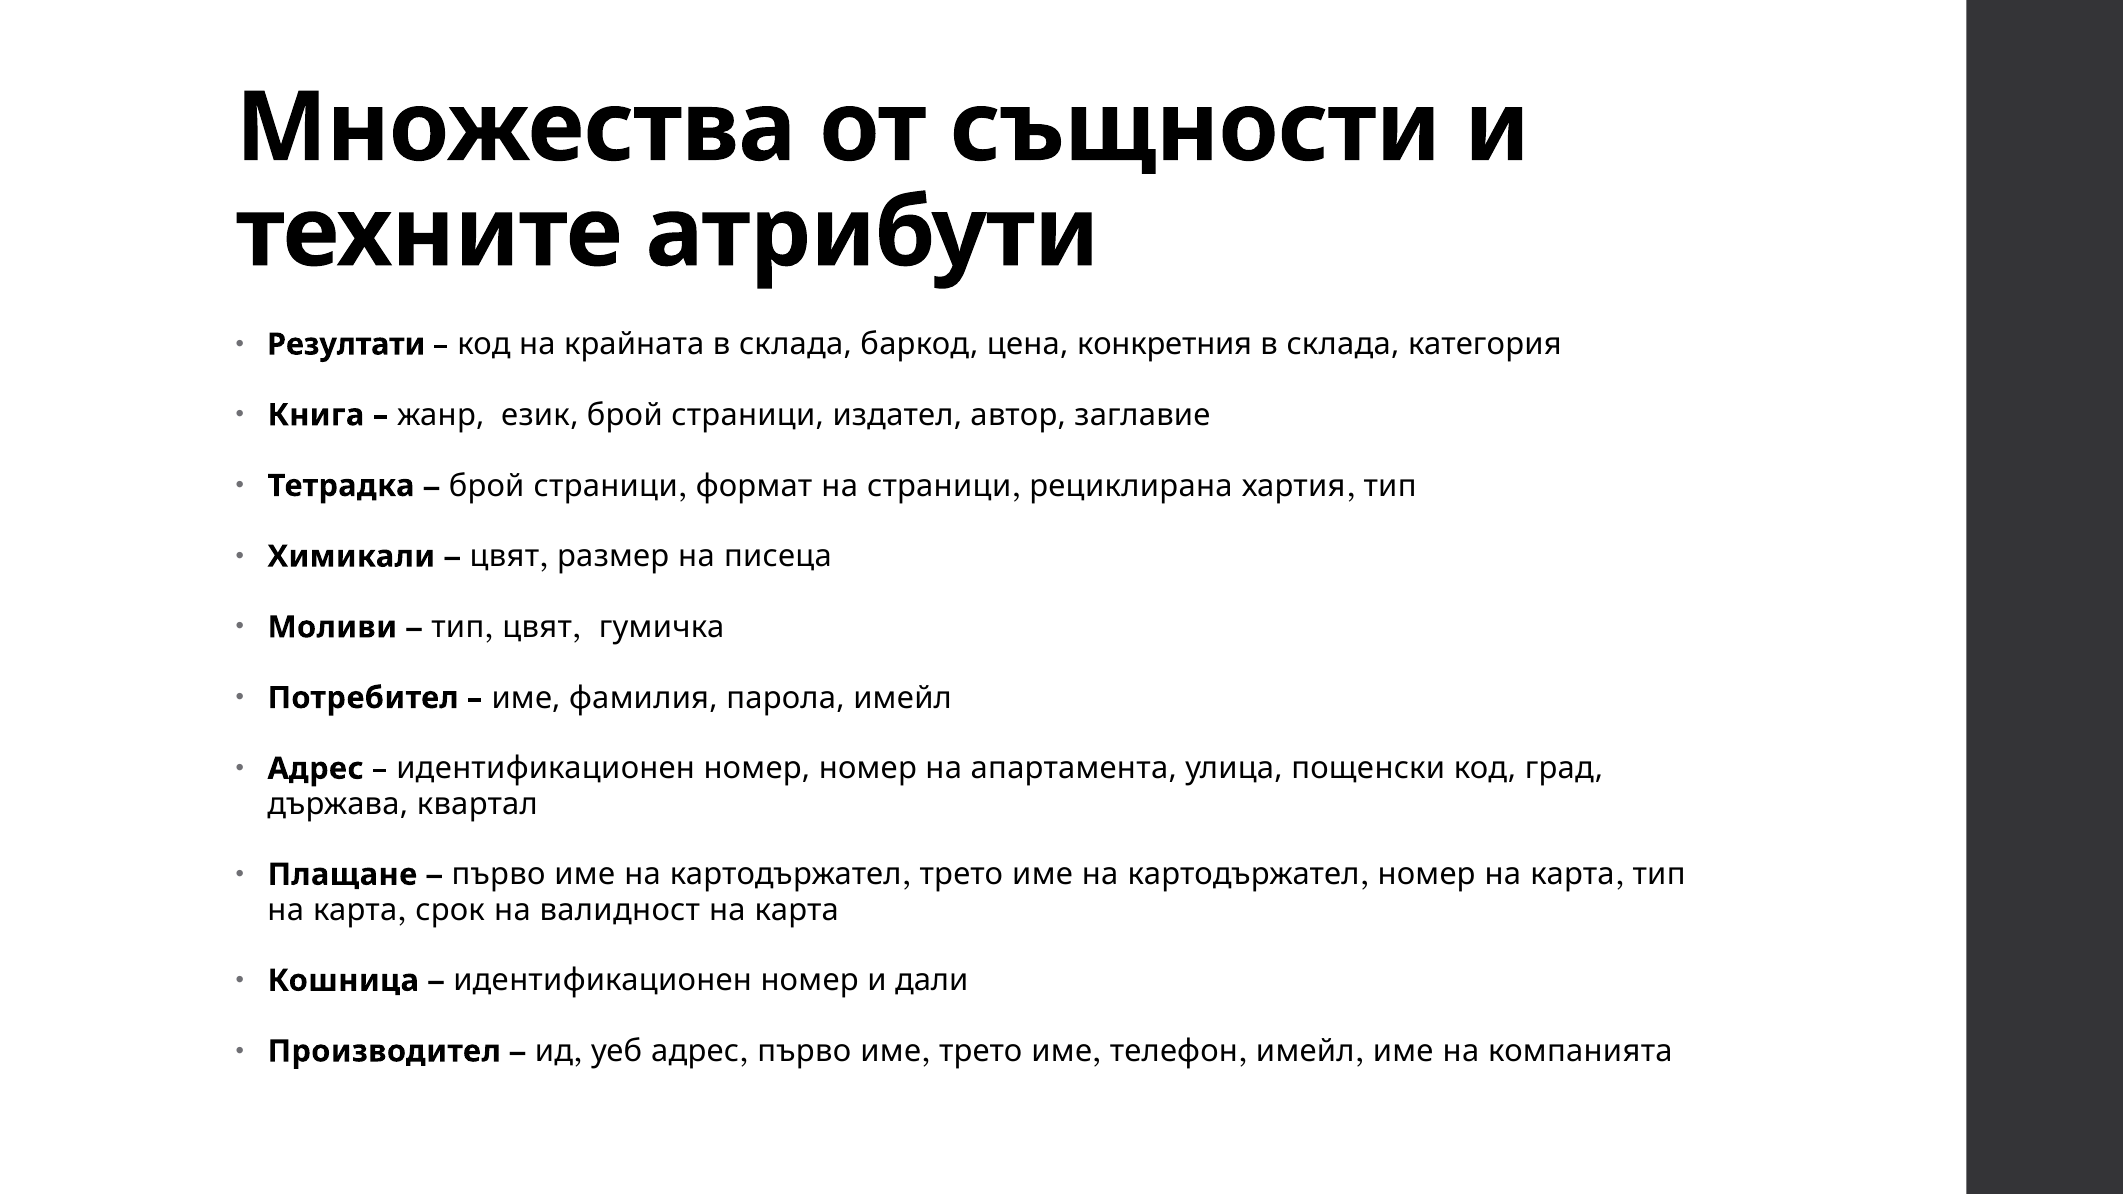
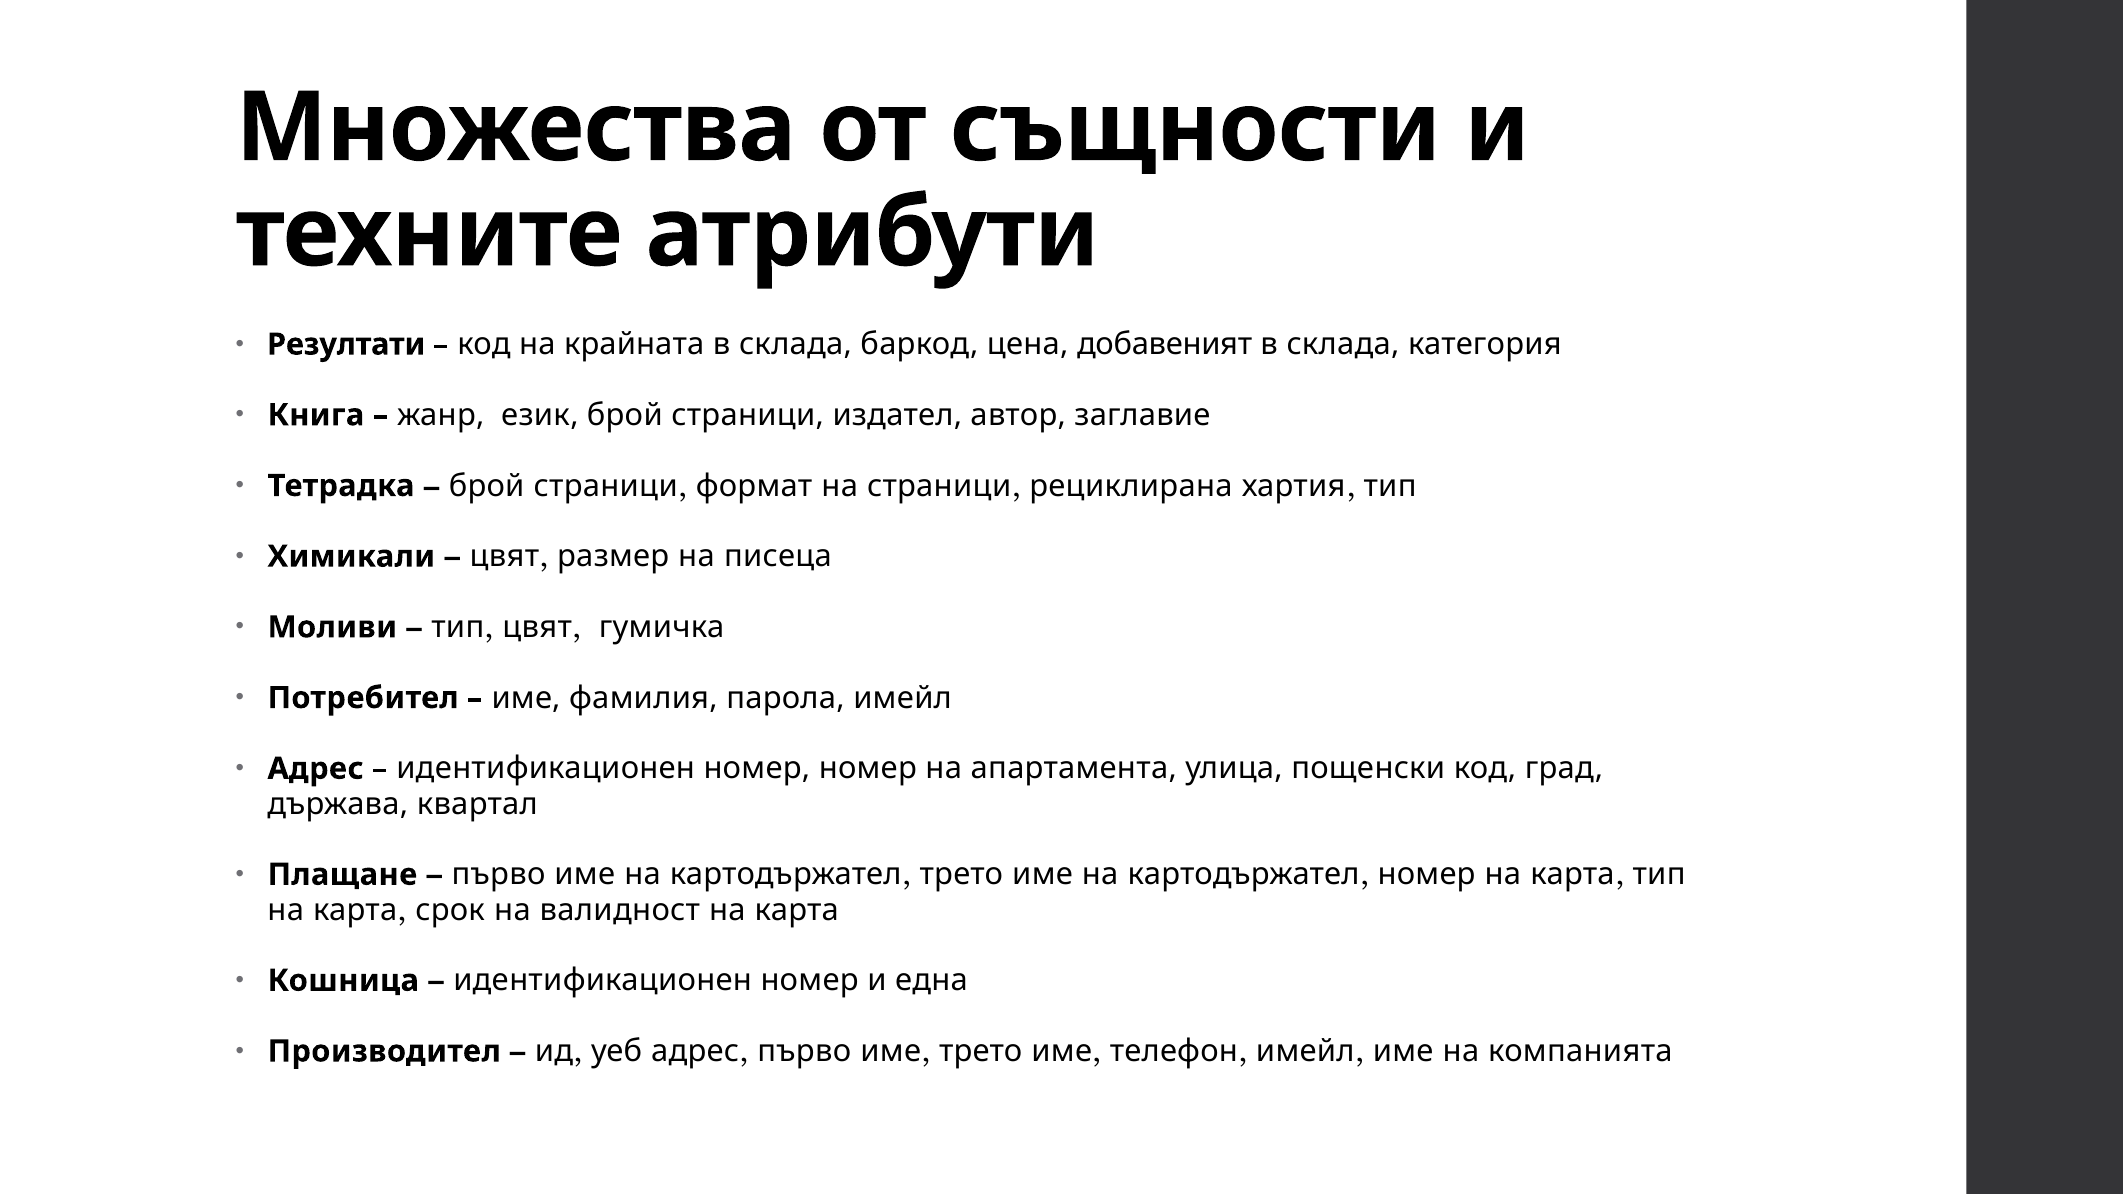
конкретния: конкретния -> добавеният (1165, 344)
дали: дали -> една (931, 981)
